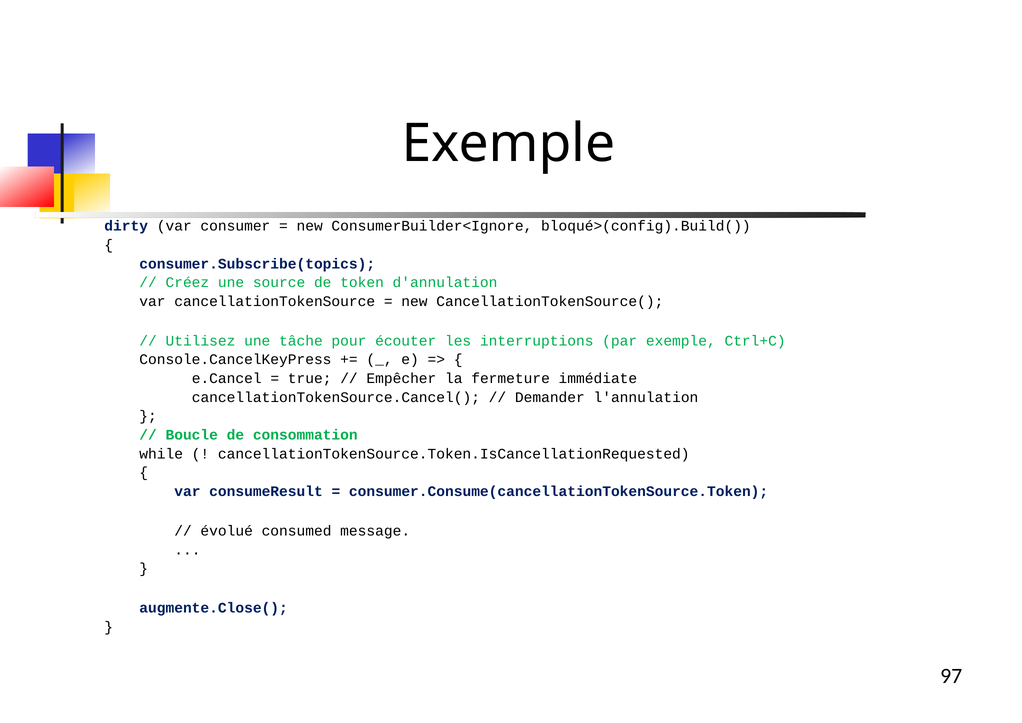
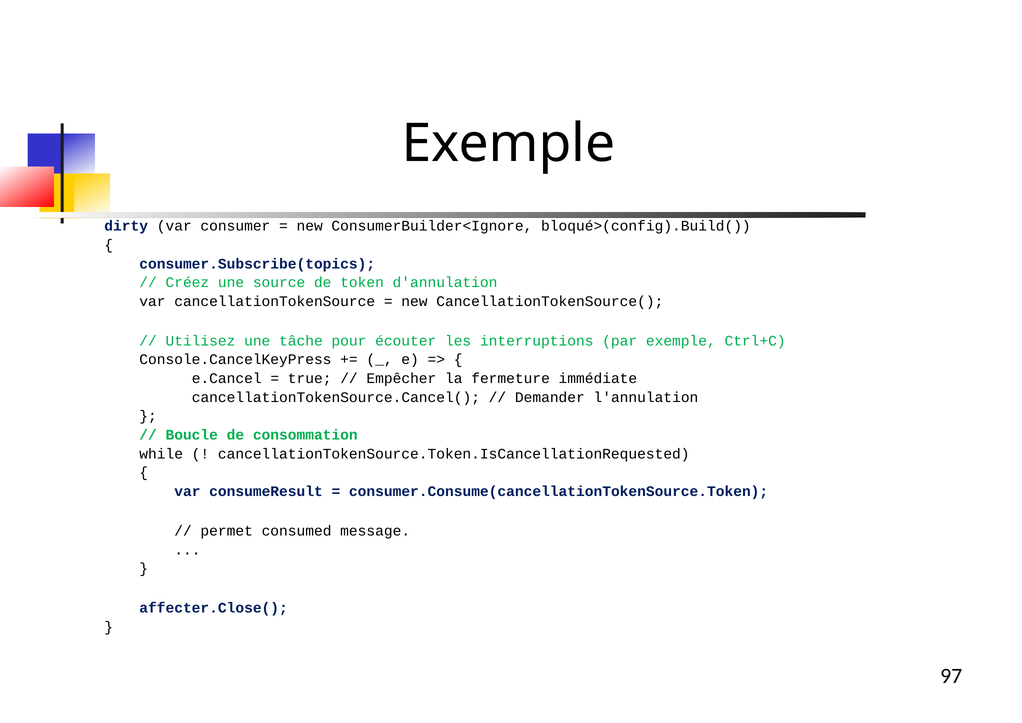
évolué: évolué -> permet (227, 531)
augmente.Close(: augmente.Close( -> affecter.Close( (214, 608)
